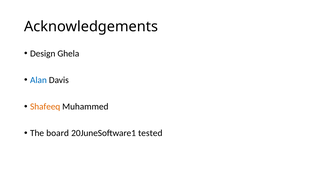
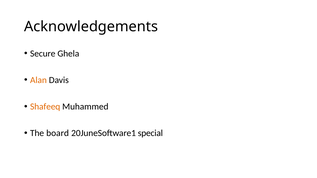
Design: Design -> Secure (43, 54)
Alan colour: blue -> orange (38, 80)
tested: tested -> special (150, 133)
